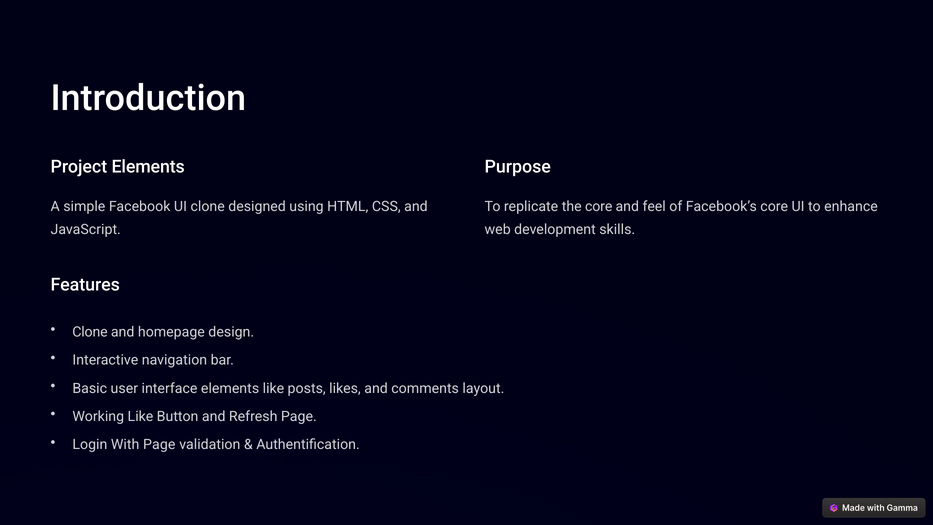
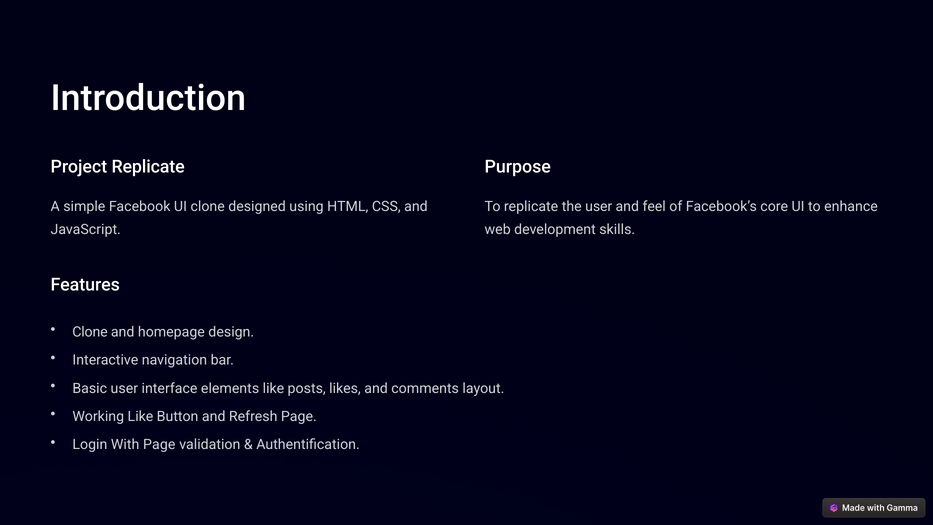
Project Elements: Elements -> Replicate (148, 167)
the core: core -> user (599, 207)
